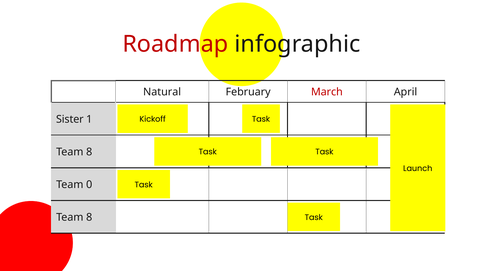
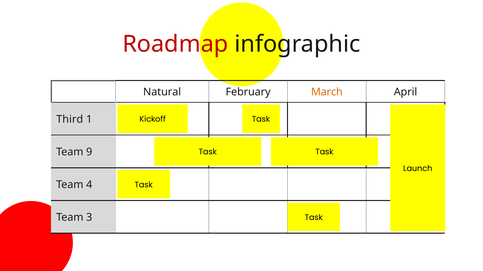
March colour: red -> orange (327, 92)
Sister: Sister -> Third (70, 120)
8: 8 -> 9 (89, 152)
0: 0 -> 4 (89, 185)
8: 8 -> 3 (89, 218)
